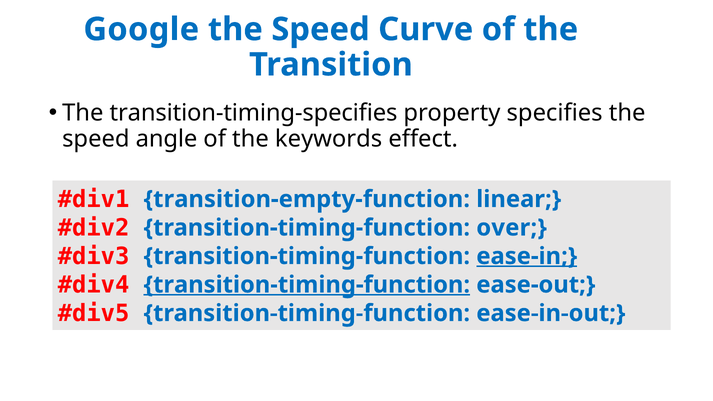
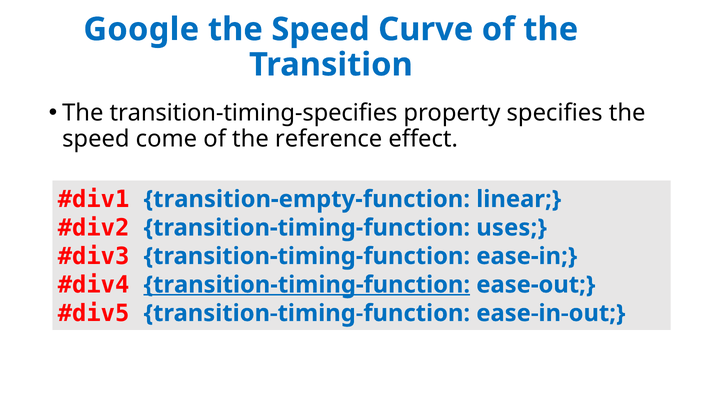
angle: angle -> come (166, 139)
keywords: keywords -> reference (329, 139)
over: over -> uses (512, 228)
ease-in underline: present -> none (527, 256)
